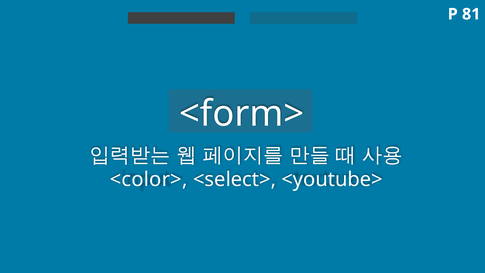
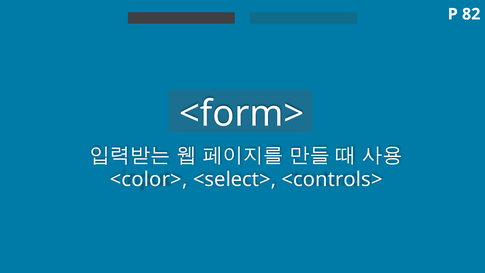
81: 81 -> 82 (471, 14)
<youtube>: <youtube> -> <controls> (332, 179)
